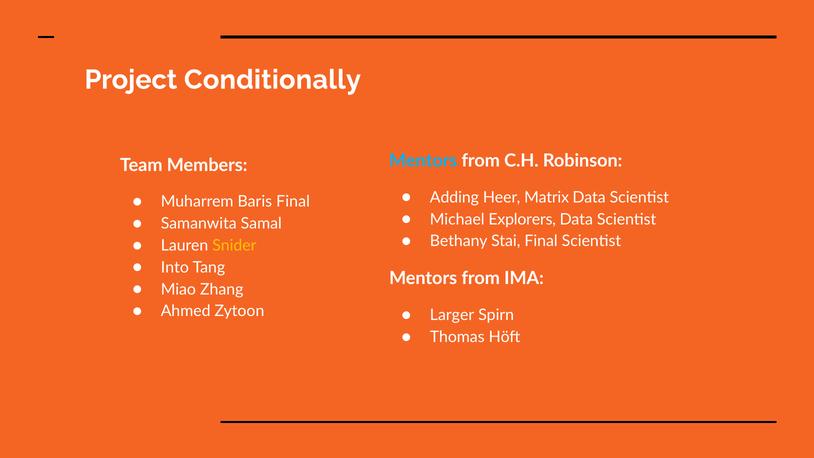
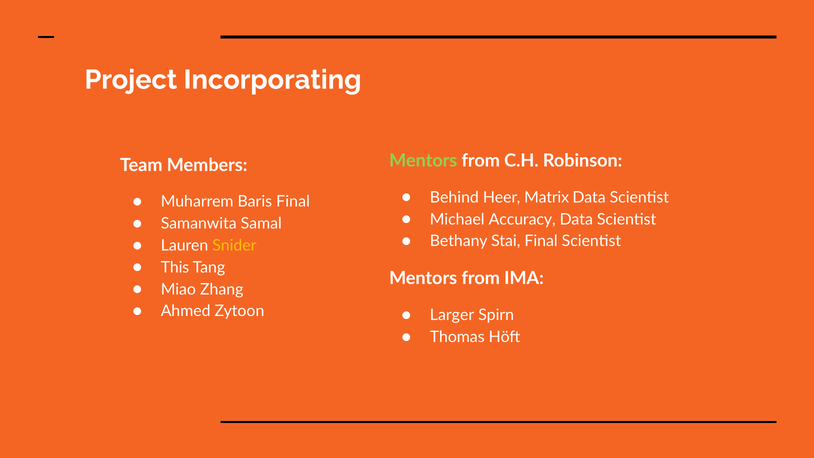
Conditionally: Conditionally -> Incorporating (273, 80)
Mentors colour: light blue -> light green (423, 161)
Adding: Adding -> Behind (454, 197)
Explorers: Explorers -> Accuracy (522, 219)
Into: Into -> This (175, 267)
